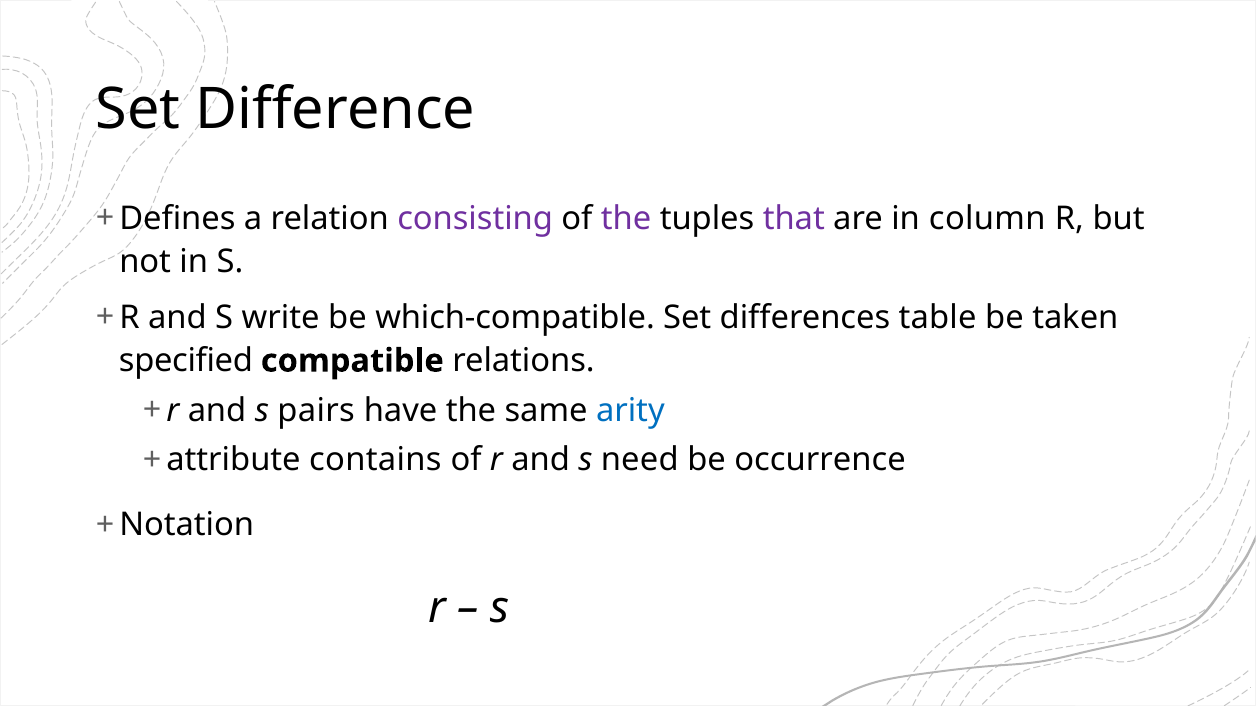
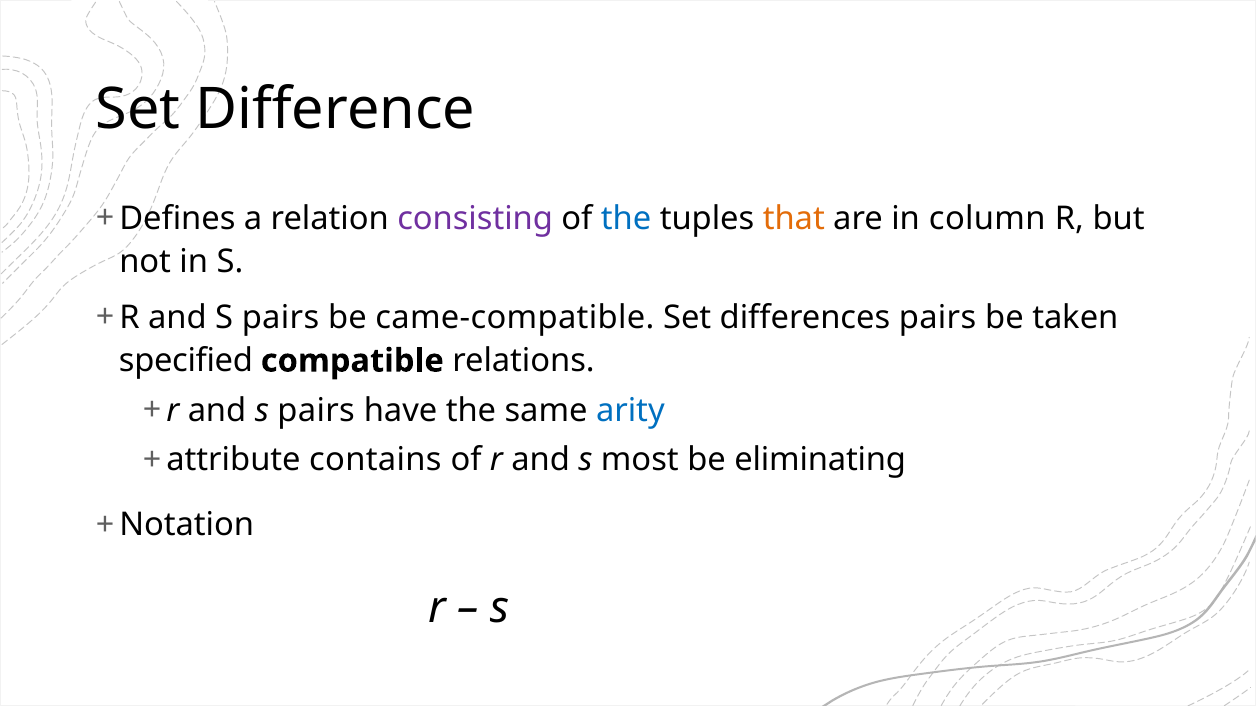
the colour: purple -> blue (626, 219)
that colour: purple -> orange (794, 219)
write: write -> pairs (280, 318)
which-compatible: which-compatible -> came-compatible (515, 318)
differences table: table -> pairs (938, 318)
need: need -> most (640, 460)
occurrence: occurrence -> eliminating (820, 460)
